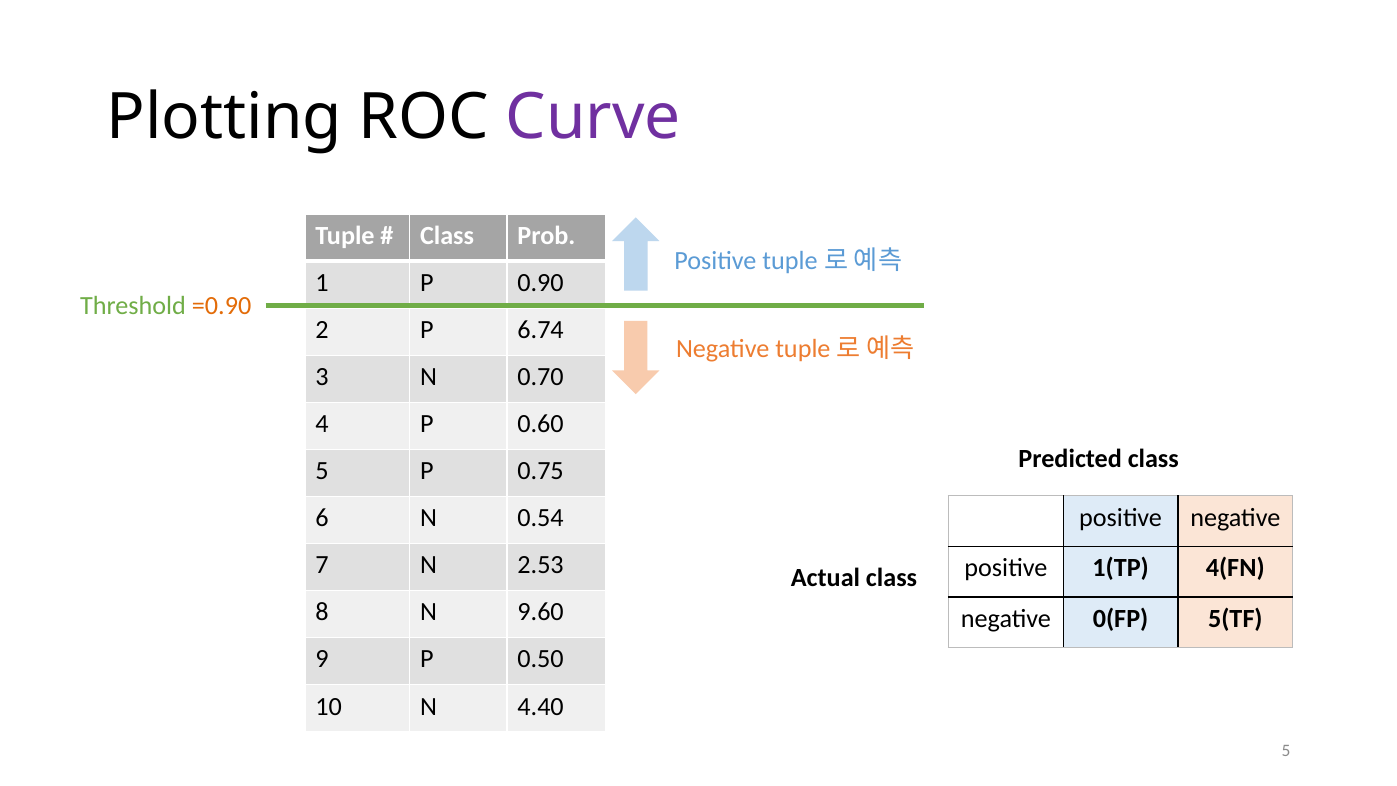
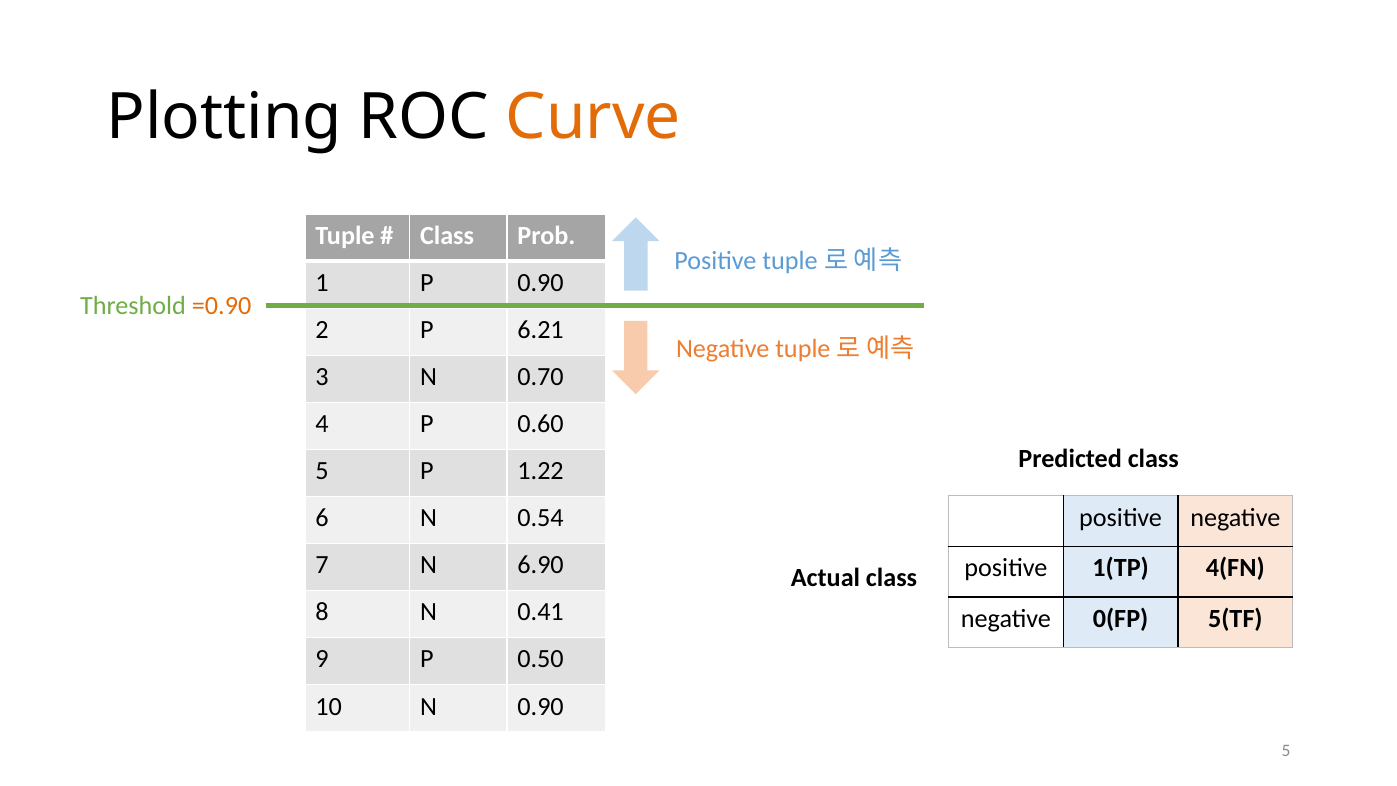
Curve colour: purple -> orange (593, 117)
6.74: 6.74 -> 6.21 (541, 330)
0.75: 0.75 -> 1.22 (541, 471)
2.53: 2.53 -> 6.90 (541, 565)
9.60: 9.60 -> 0.41 (541, 612)
N 4.40: 4.40 -> 0.90 (541, 706)
